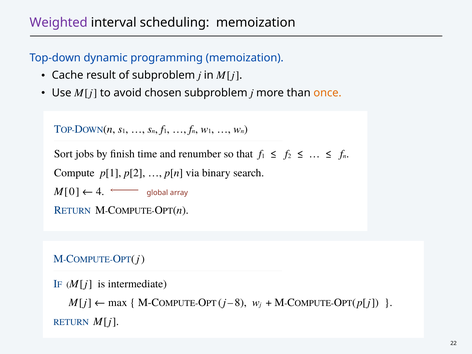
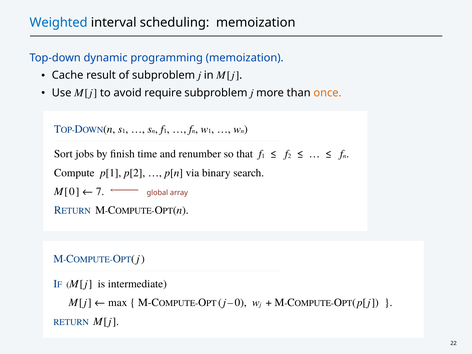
Weighted colour: purple -> blue (59, 23)
chosen: chosen -> require (163, 93)
4: 4 -> 7 (100, 192)
8: 8 -> 0 (241, 303)
